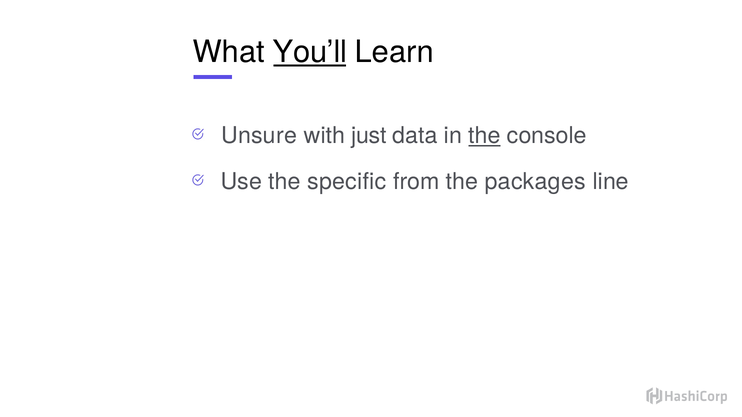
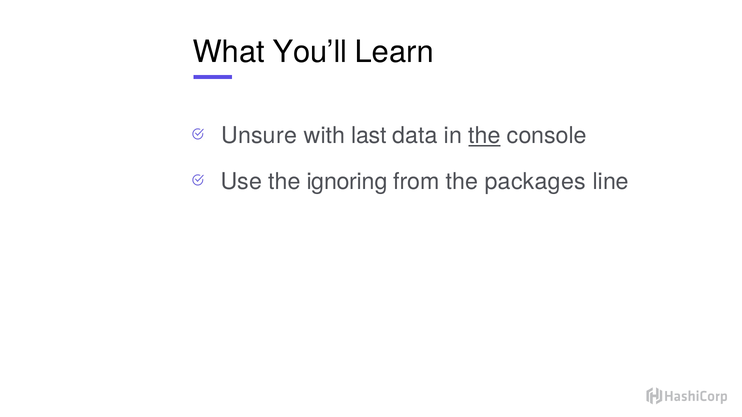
You’ll underline: present -> none (310, 52)
just: just -> last (369, 136)
specific: specific -> ignoring (347, 182)
